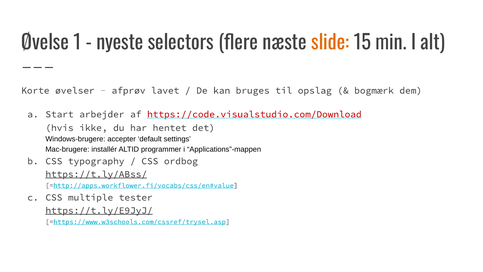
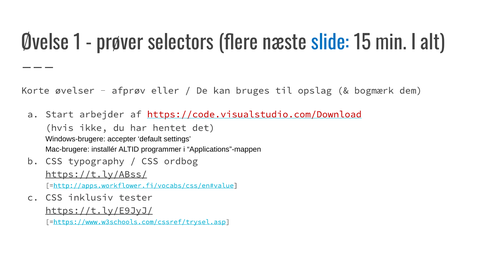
nyeste: nyeste -> prøver (120, 43)
slide colour: orange -> blue (330, 43)
lavet: lavet -> eller (165, 90)
multiple: multiple -> inklusiv (91, 197)
